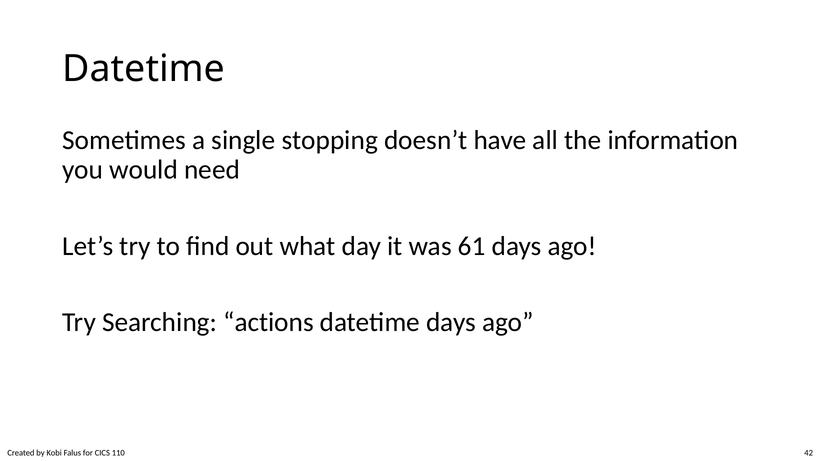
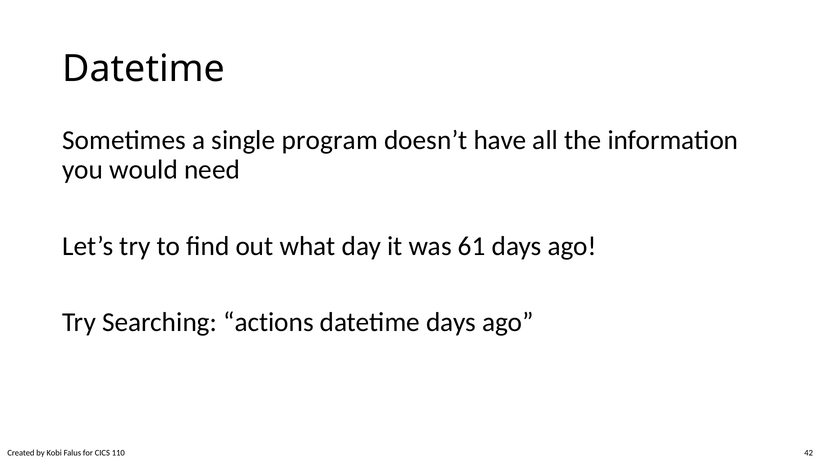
stopping: stopping -> program (330, 140)
